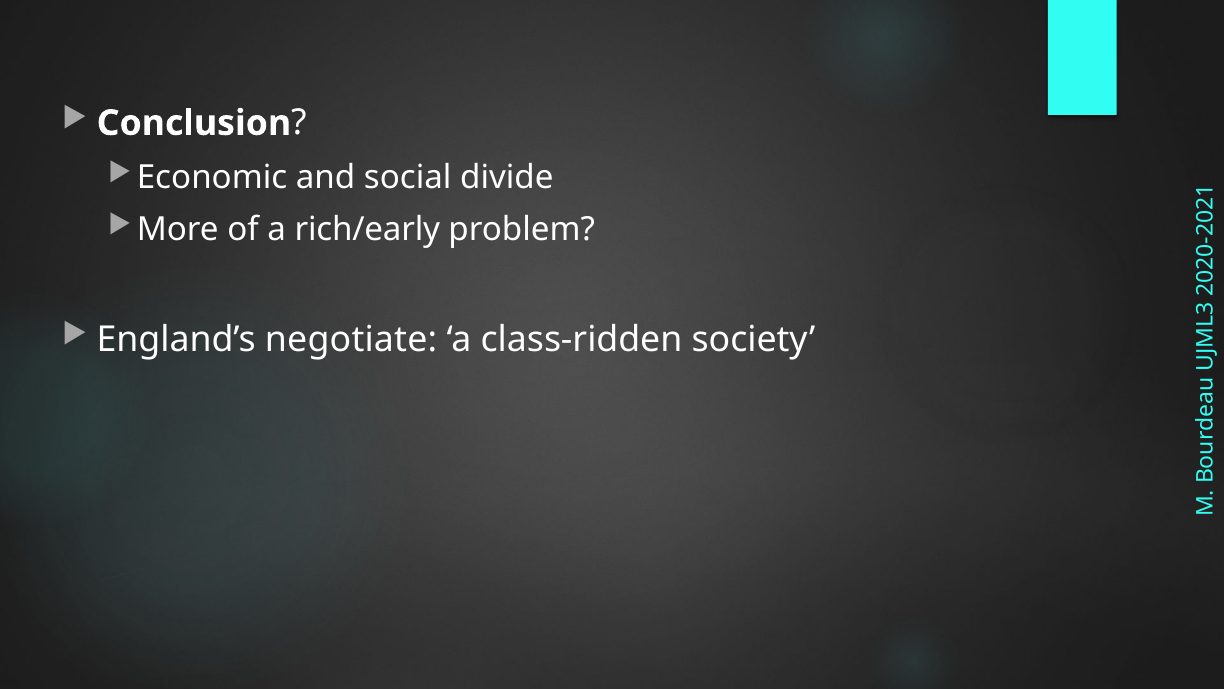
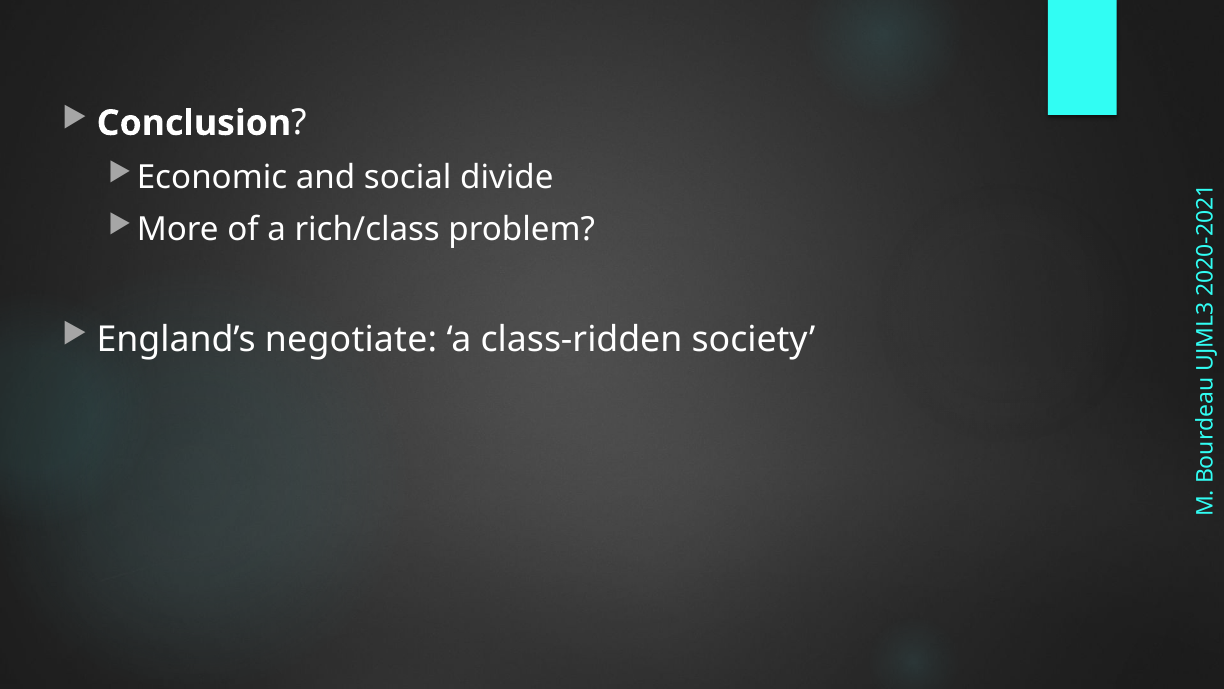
rich/early: rich/early -> rich/class (367, 230)
